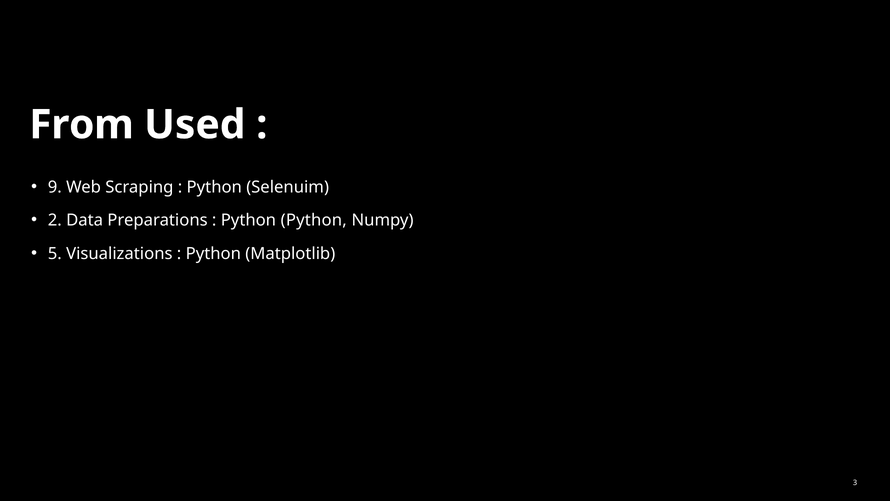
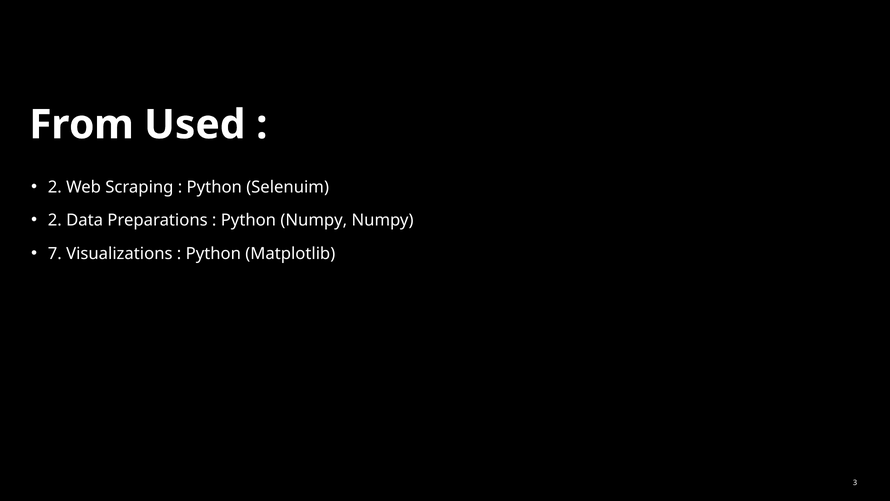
9: 9 -> 2 (55, 187)
Python Python: Python -> Numpy (314, 220)
5: 5 -> 7 (55, 254)
